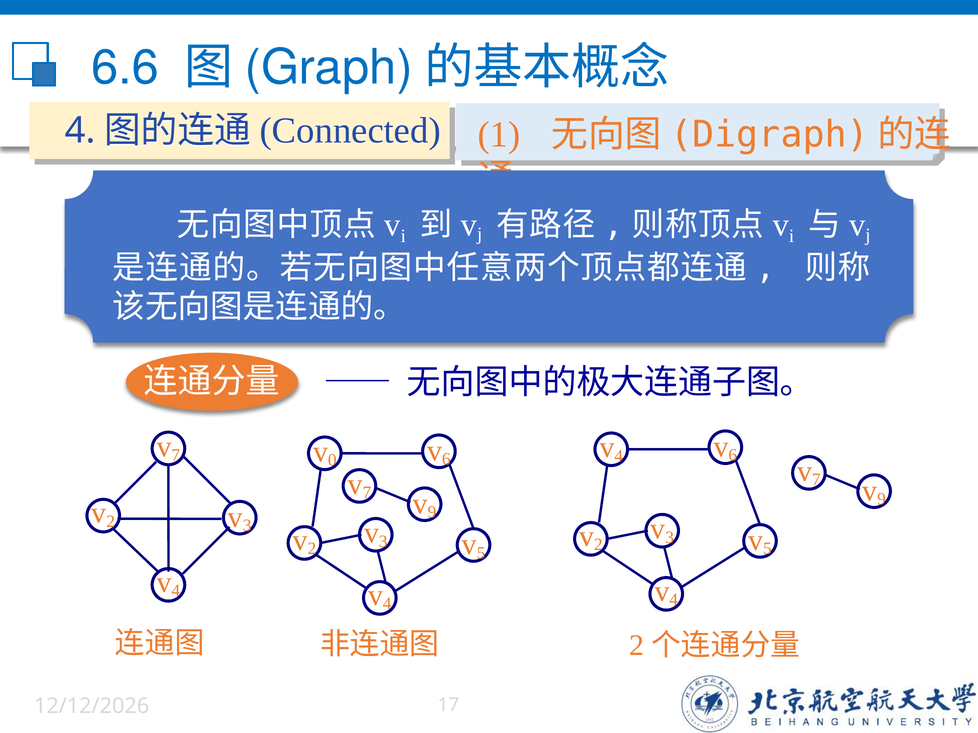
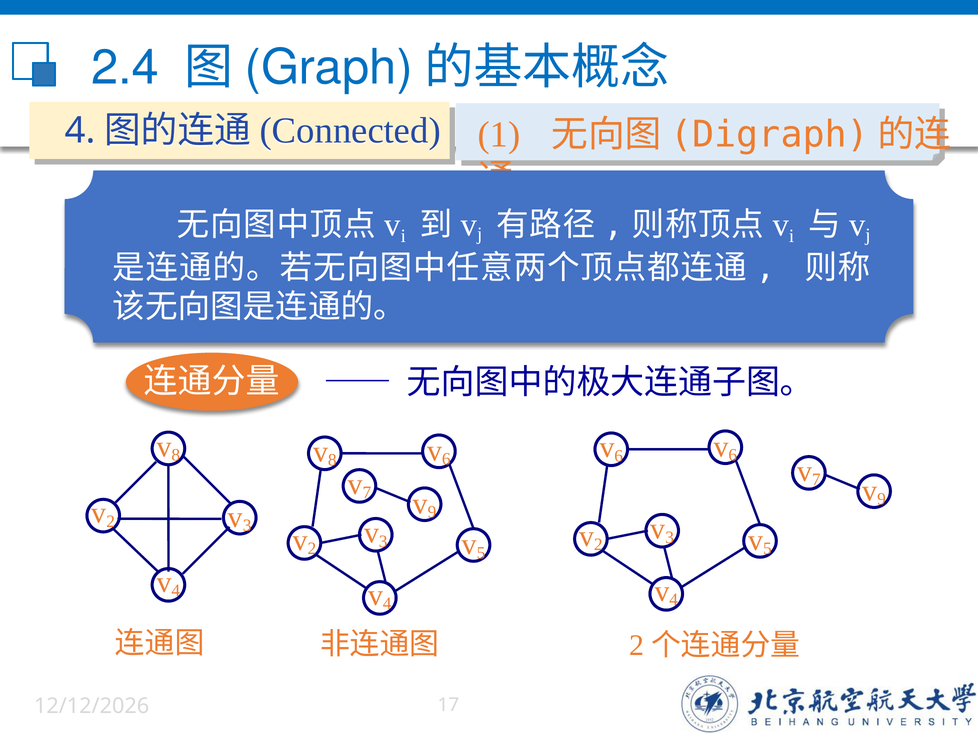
6.6: 6.6 -> 2.4 (125, 68)
7: 7 -> 8 (176, 455)
4: 4 -> 6 (619, 456)
0: 0 -> 8 (332, 460)
